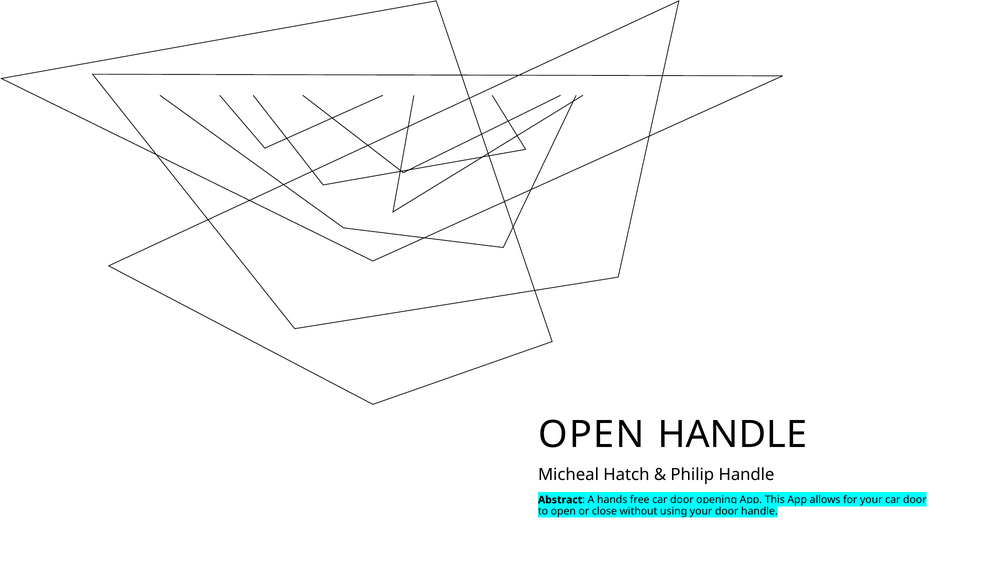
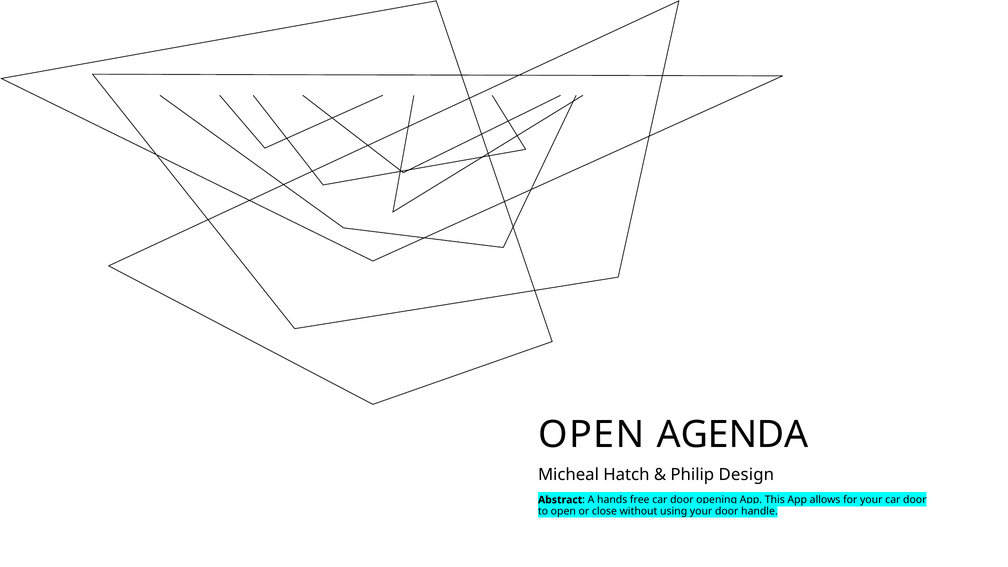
OPEN HANDLE: HANDLE -> AGENDA (733, 435)
Philip Handle: Handle -> Design (746, 475)
